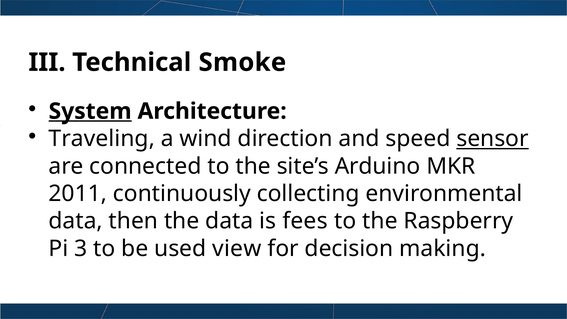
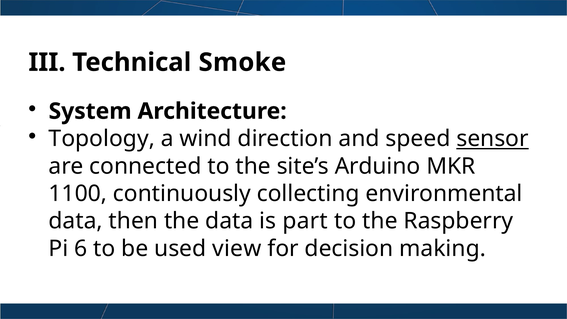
System underline: present -> none (90, 111)
Traveling: Traveling -> Topology (102, 139)
2011: 2011 -> 1100 (78, 194)
fees: fees -> part (305, 221)
3: 3 -> 6 (81, 248)
